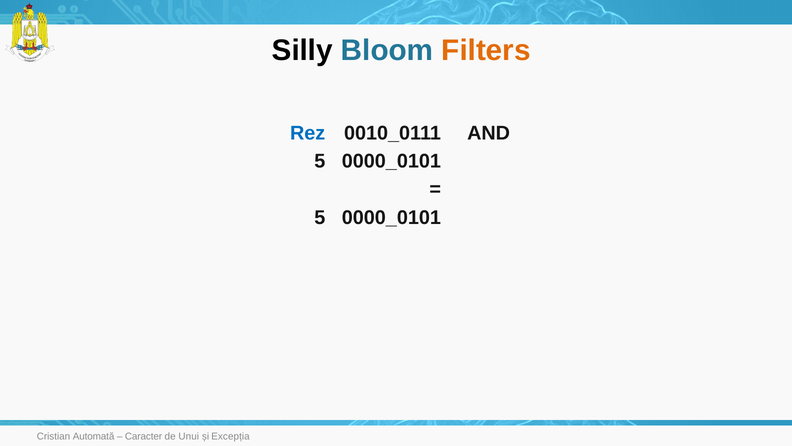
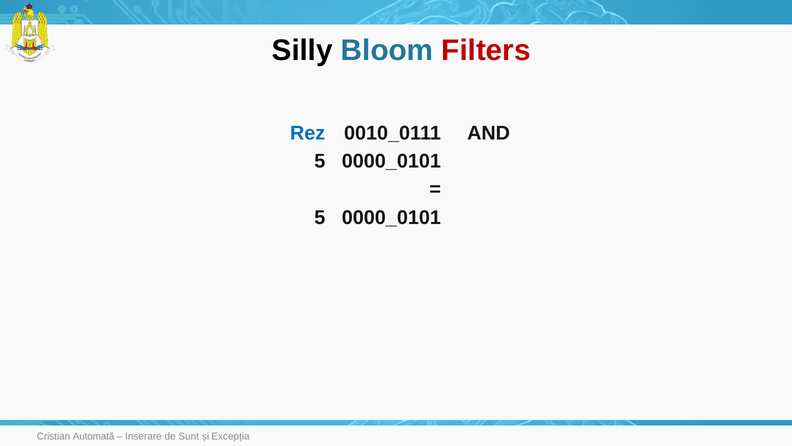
Filters colour: orange -> red (486, 50)
Caracter: Caracter -> Inserare (143, 436)
Unui: Unui -> Sunt (189, 436)
